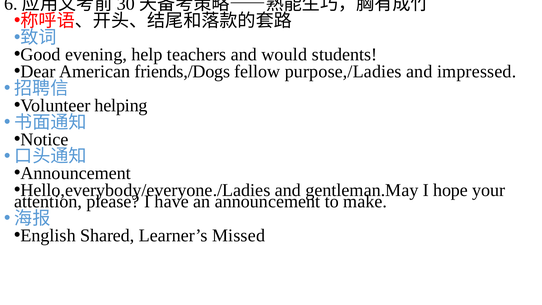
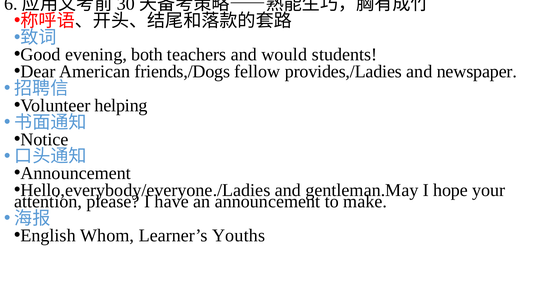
help: help -> both (147, 55)
purpose,/Ladies: purpose,/Ladies -> provides,/Ladies (343, 72)
impressed: impressed -> newspaper (477, 72)
Shared: Shared -> Whom (107, 235)
Missed: Missed -> Youths (239, 235)
